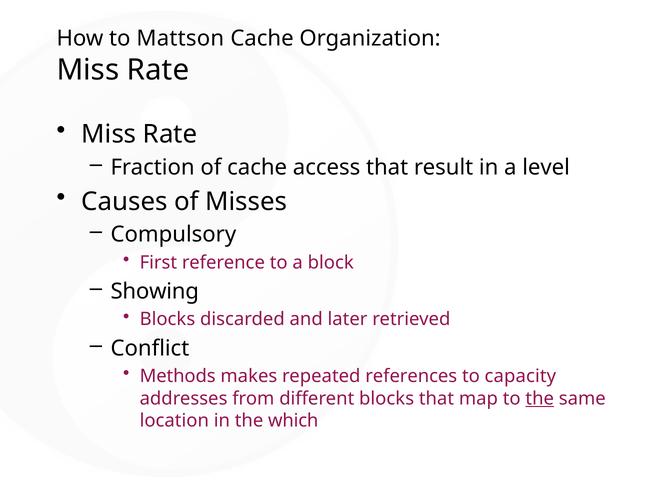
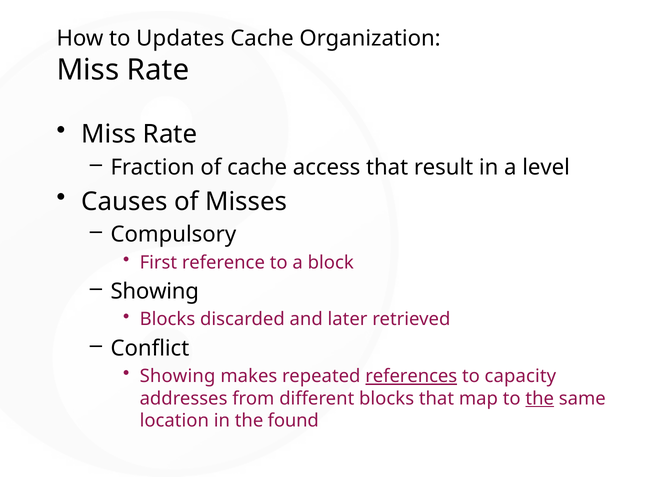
Mattson: Mattson -> Updates (180, 38)
Methods: Methods -> Showing (178, 376)
references underline: none -> present (411, 376)
which: which -> found (293, 420)
